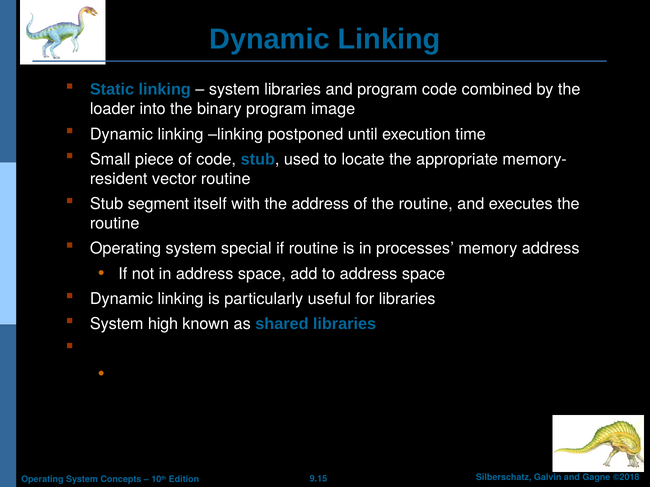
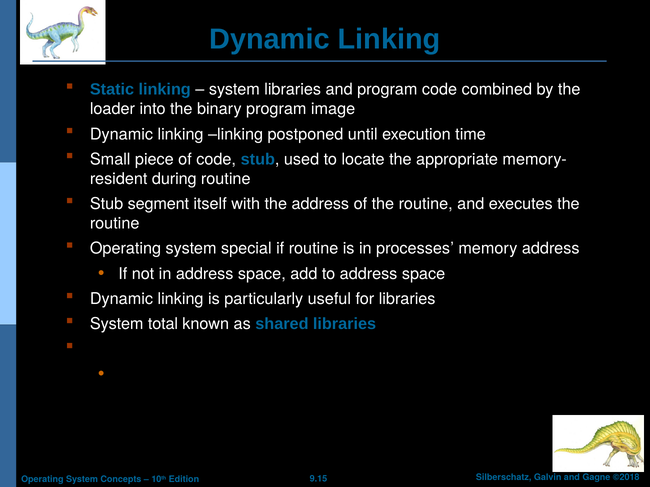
vector: vector -> during (174, 179)
high: high -> total (163, 324)
